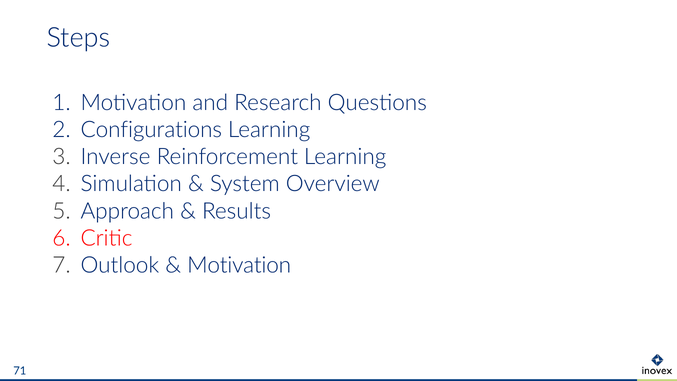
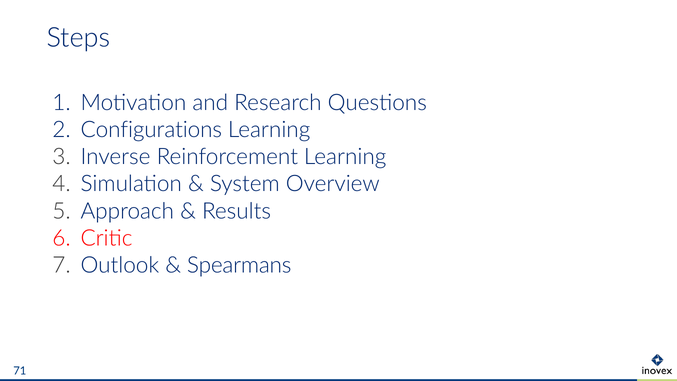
Motivation: Motivation -> Spearmans (239, 265)
